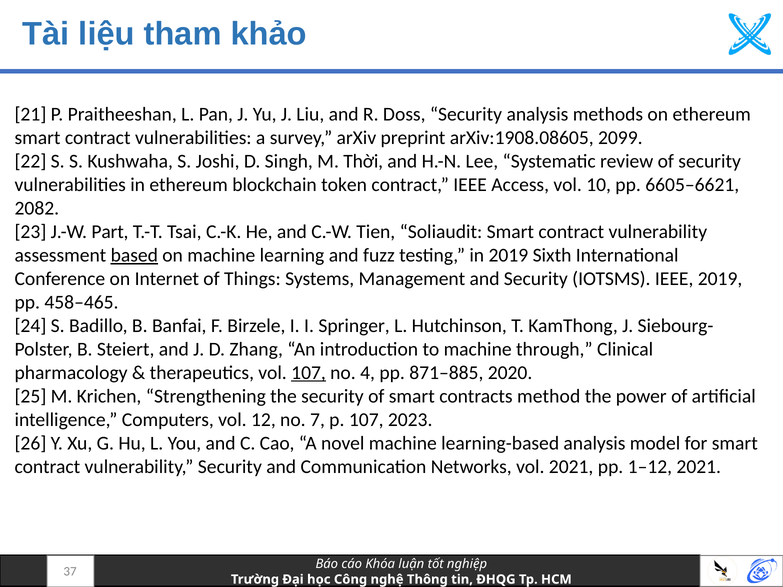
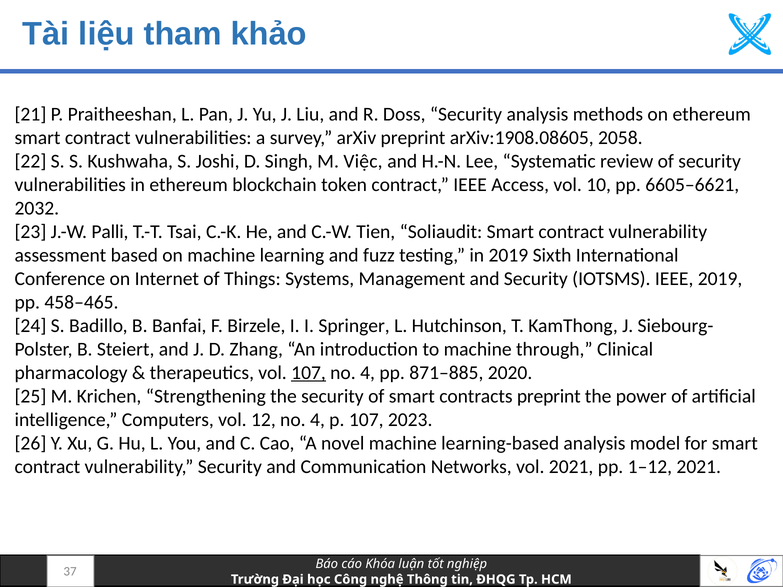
2099: 2099 -> 2058 (620, 138)
Thời: Thời -> Việc (363, 161)
2082: 2082 -> 2032 (37, 208)
Part: Part -> Palli (110, 232)
based underline: present -> none (134, 255)
contracts method: method -> preprint (549, 396)
12 no 7: 7 -> 4 (317, 420)
